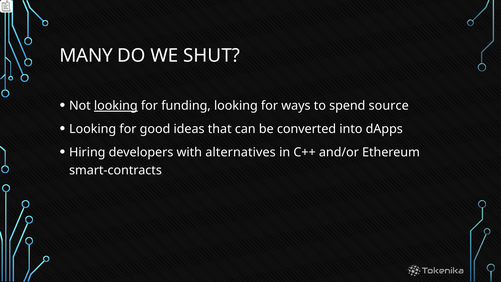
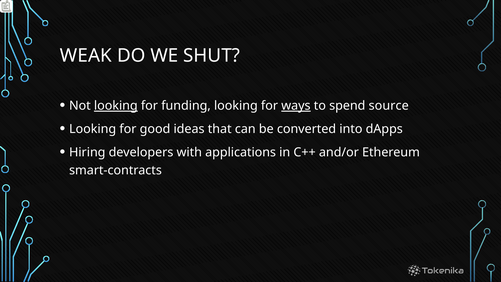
MANY: MANY -> WEAK (86, 56)
ways underline: none -> present (296, 106)
alternatives: alternatives -> applications (241, 152)
